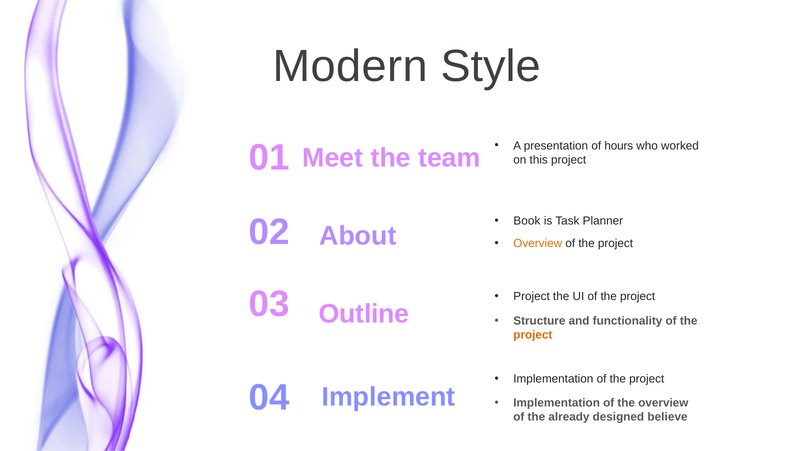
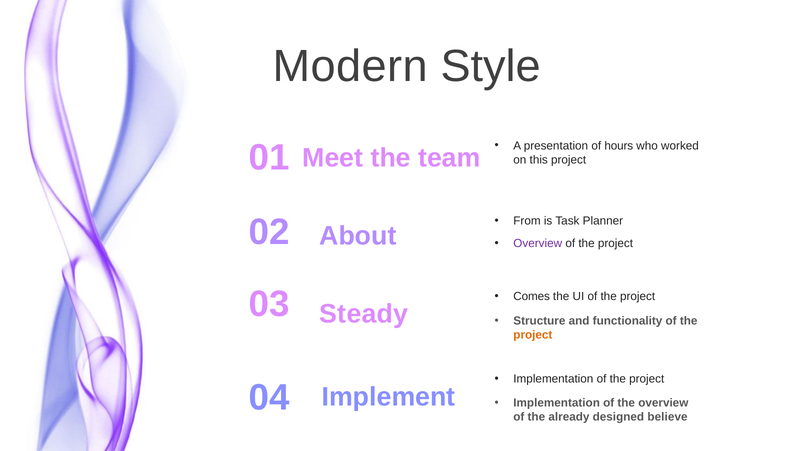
Book: Book -> From (527, 221)
Overview colour: orange -> purple (538, 243)
Project: Project -> Comes (532, 297)
Outline: Outline -> Steady (364, 314)
